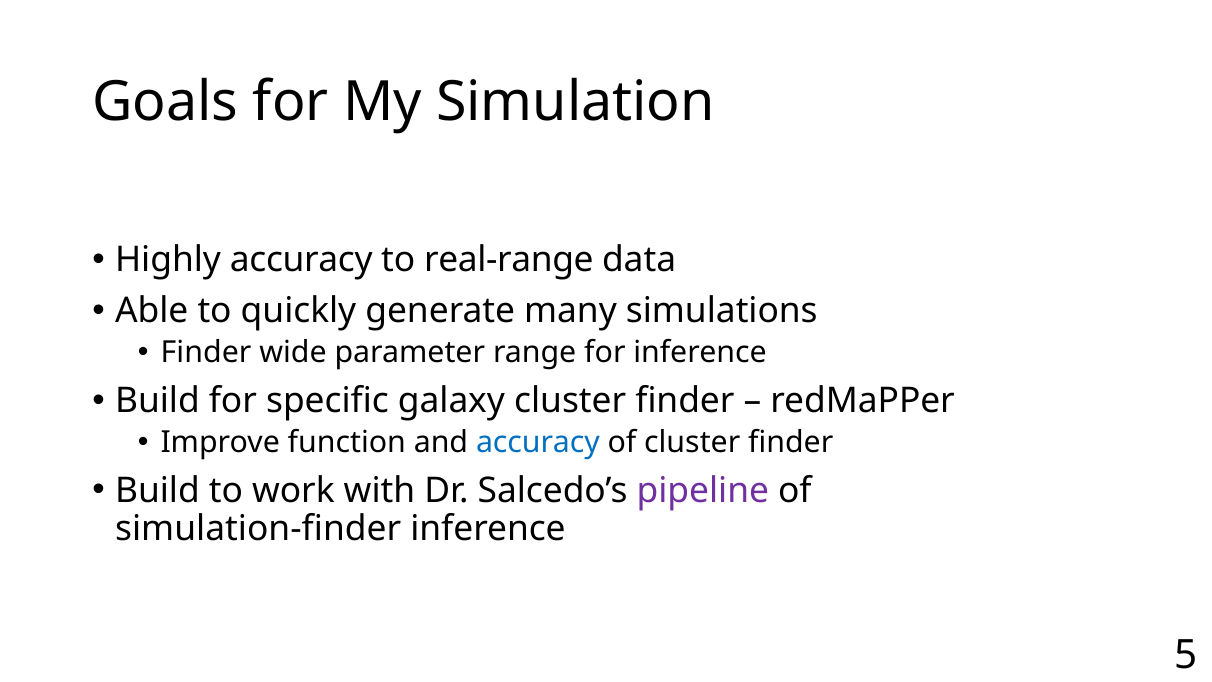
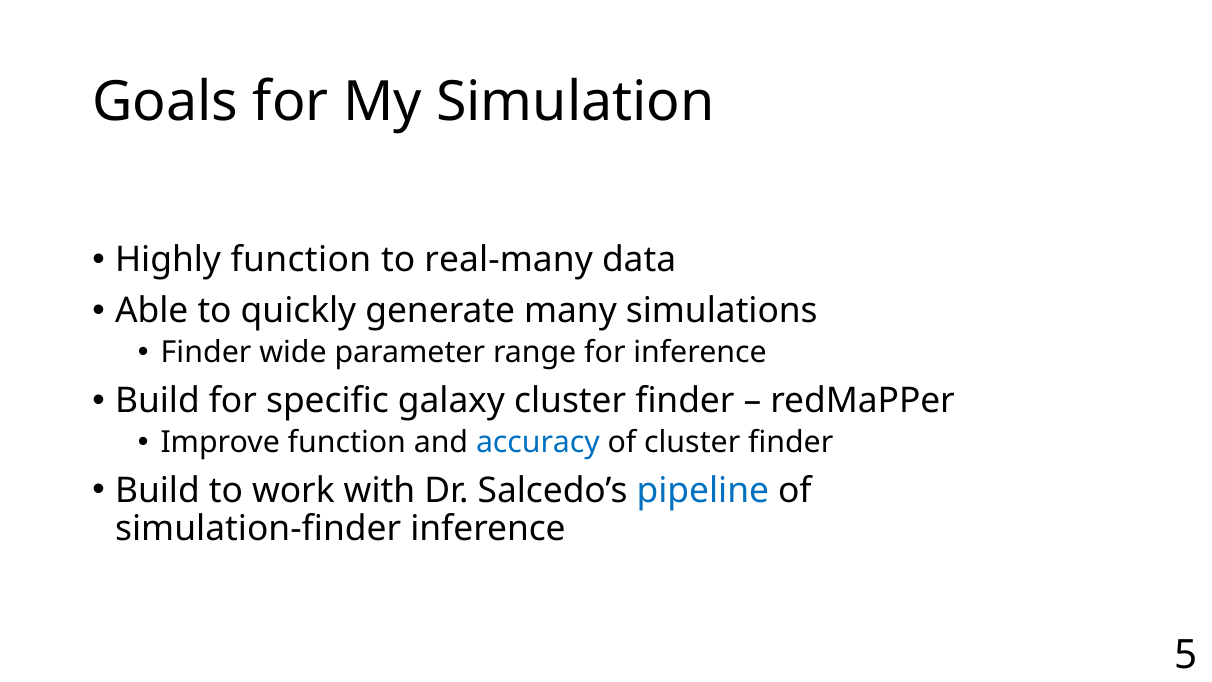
Highly accuracy: accuracy -> function (301, 260)
real-range: real-range -> real-many (509, 260)
pipeline colour: purple -> blue (703, 490)
